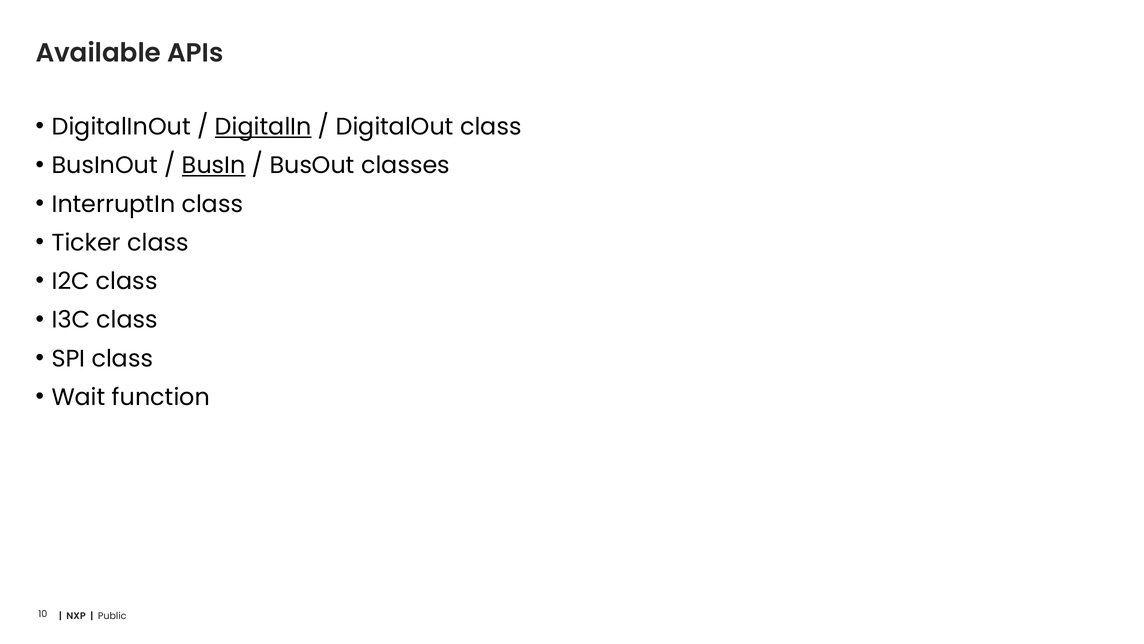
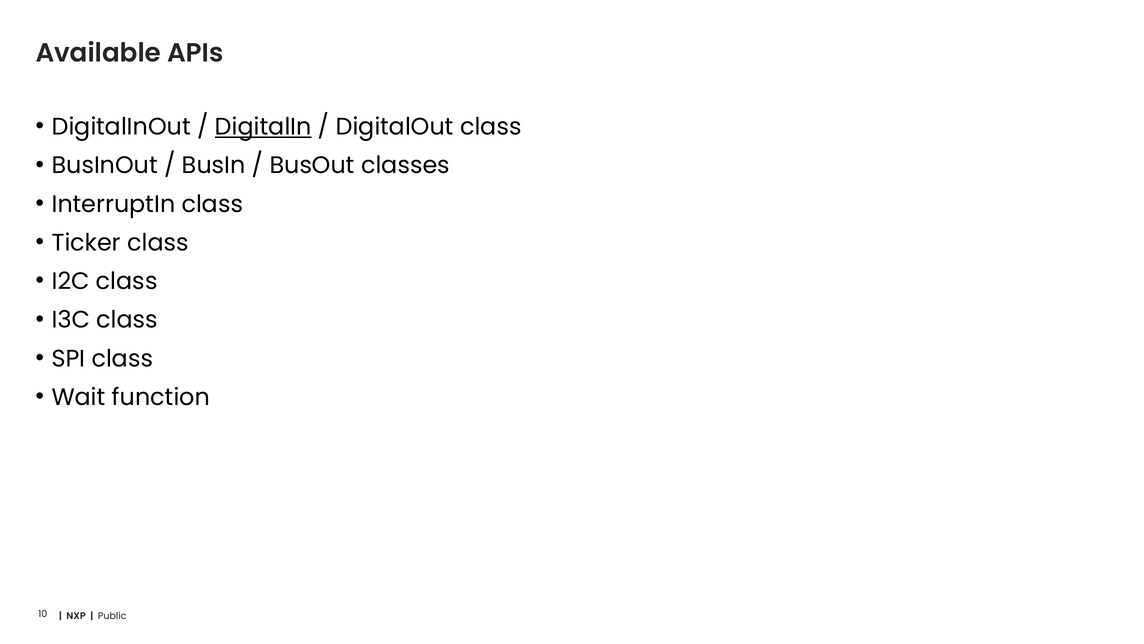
BusIn underline: present -> none (214, 165)
